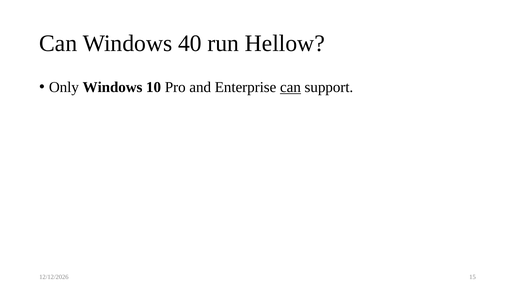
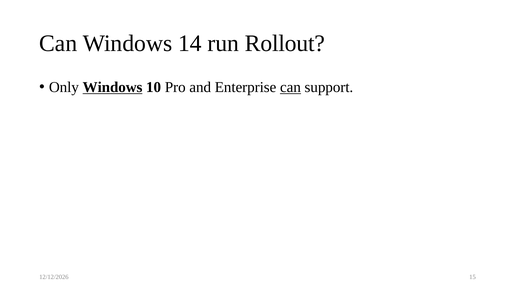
40: 40 -> 14 (190, 43)
Hellow: Hellow -> Rollout (285, 43)
Windows underline: none -> present (113, 87)
